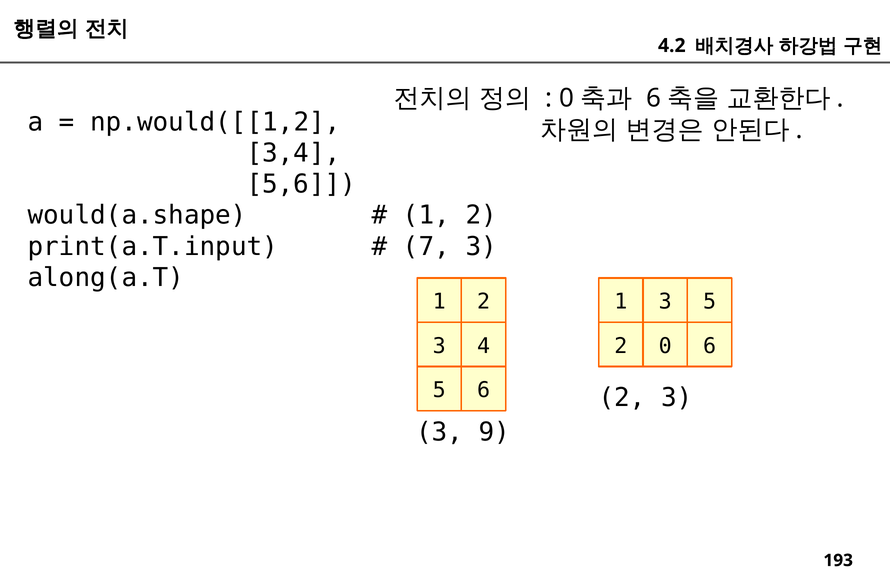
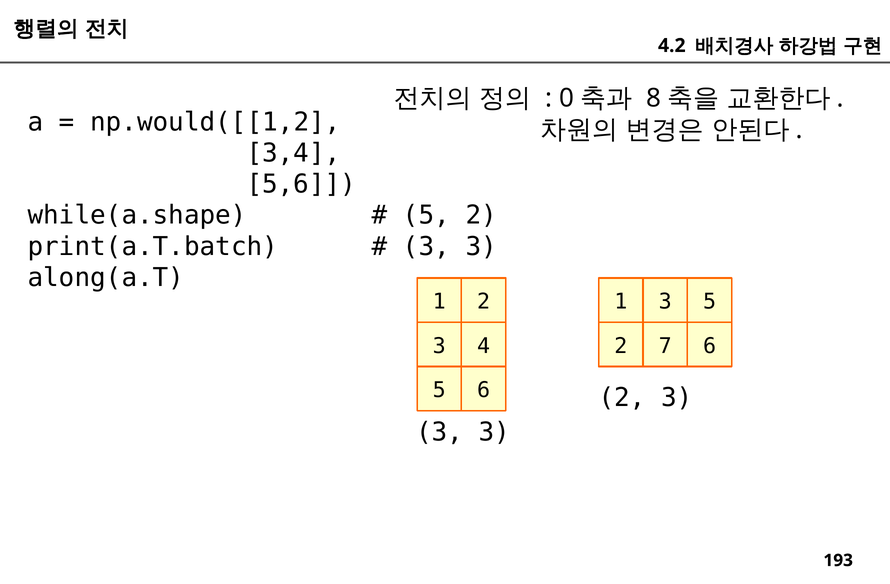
6: 6 -> 8 (654, 98)
would(a.shape: would(a.shape -> while(a.shape (137, 216)
1: 1 -> 5 (426, 216)
print(a.T.input: print(a.T.input -> print(a.T.batch (153, 247)
7: 7 -> 3 (426, 247)
2 0: 0 -> 7 (665, 346)
9: 9 -> 3 (494, 432)
